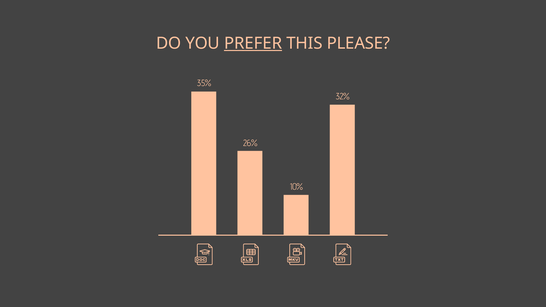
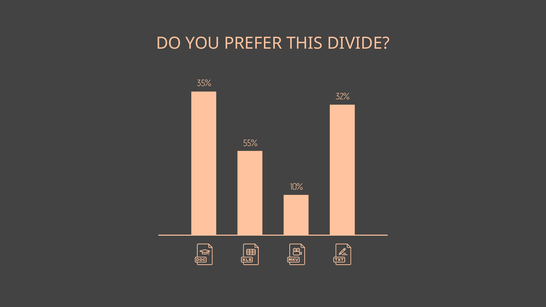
PREFER underline: present -> none (253, 43)
PLEASE: PLEASE -> DIVIDE (358, 43)
26%: 26% -> 55% (250, 143)
